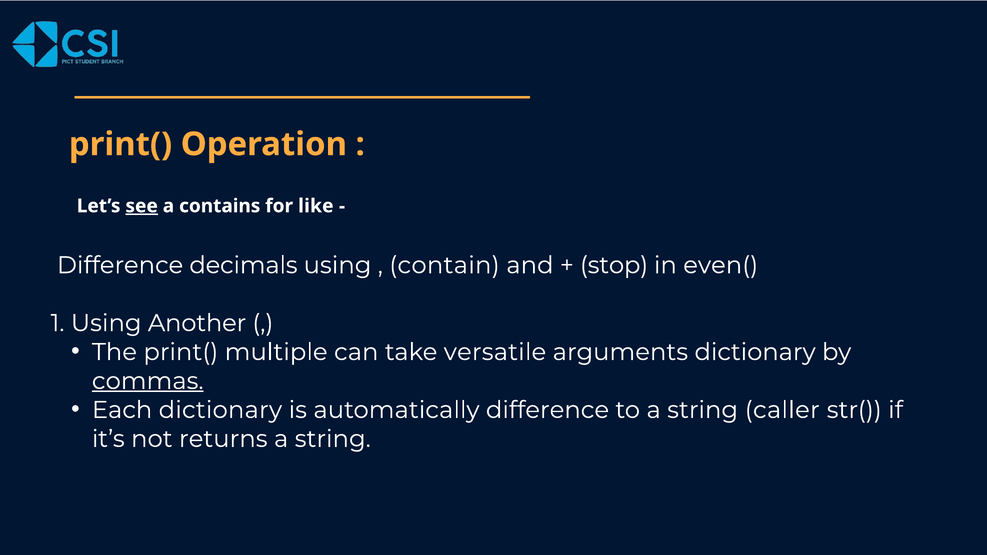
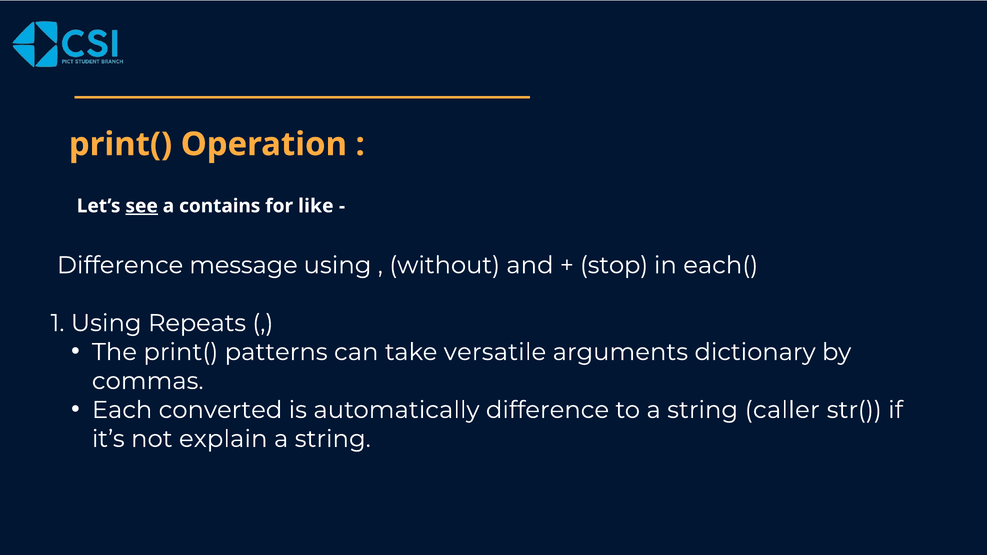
decimals: decimals -> message (243, 265)
contain: contain -> without (445, 265)
even(: even( -> each( (721, 265)
Another: Another -> Repeats (197, 323)
multiple: multiple -> patterns (276, 352)
commas underline: present -> none (148, 381)
Each dictionary: dictionary -> converted (220, 410)
returns: returns -> explain (223, 439)
